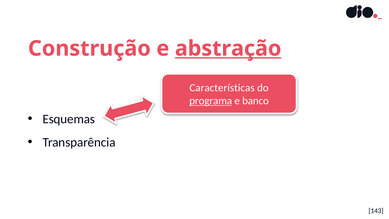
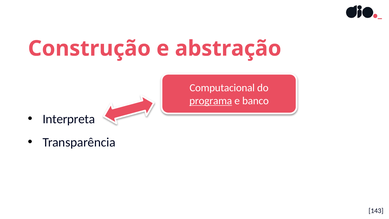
abstração underline: present -> none (228, 48)
Características: Características -> Computacional (222, 88)
Esquemas: Esquemas -> Interpreta (69, 119)
